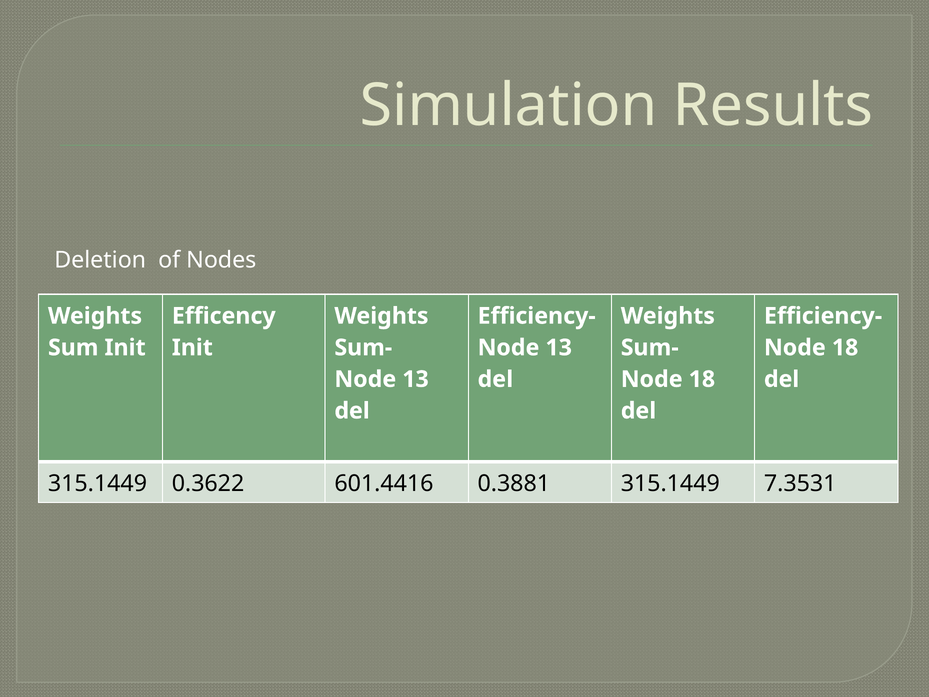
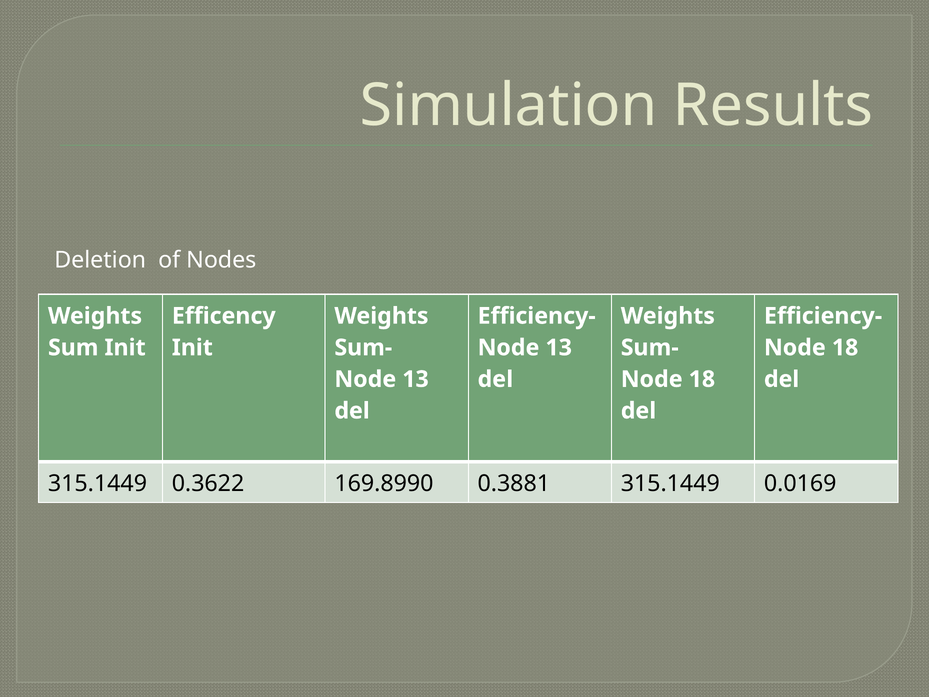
601.4416: 601.4416 -> 169.8990 (384, 483)
7.3531: 7.3531 -> 0.0169 (800, 483)
